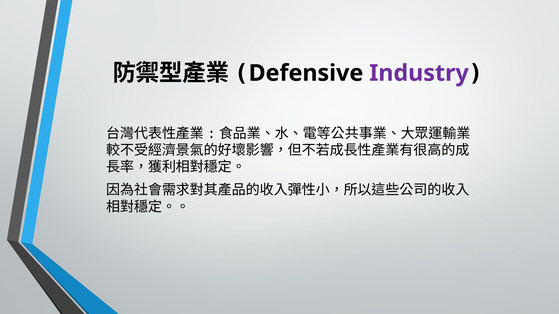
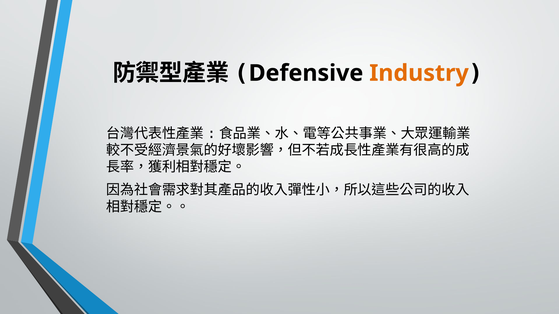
Industry colour: purple -> orange (419, 73)
